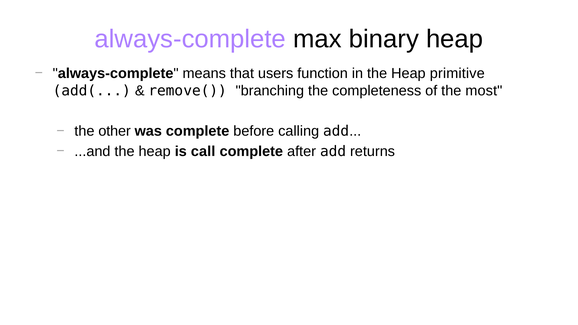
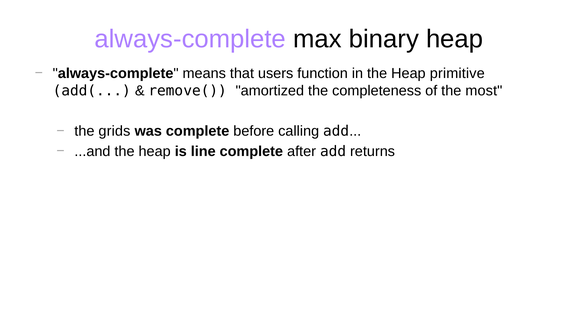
branching: branching -> amortized (270, 91)
other: other -> grids (114, 131)
call: call -> line (203, 151)
